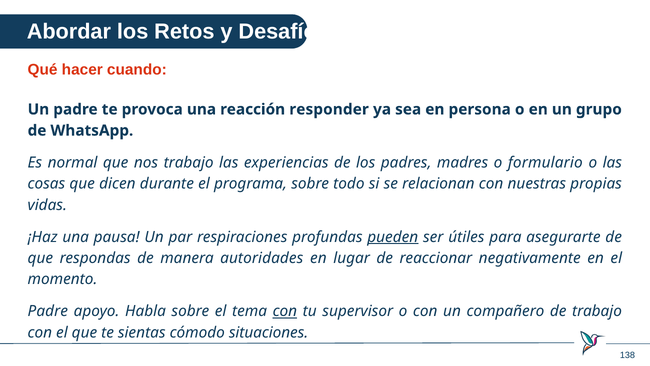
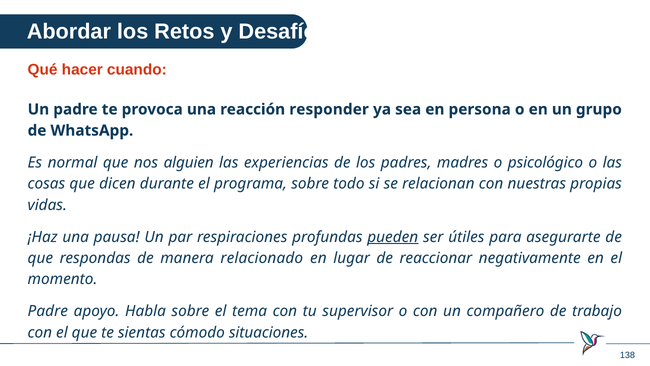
nos trabajo: trabajo -> alguien (189, 162)
formulario: formulario -> psicológico (545, 162)
autoridades: autoridades -> relacionado (262, 258)
con underline: present -> none (285, 311)
